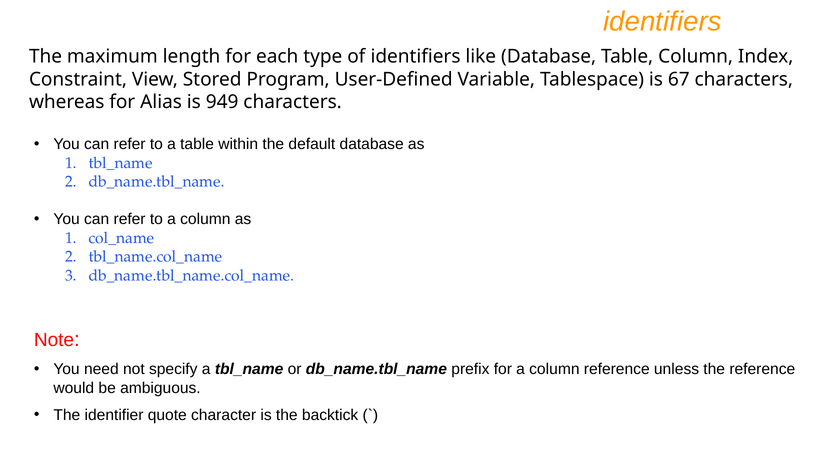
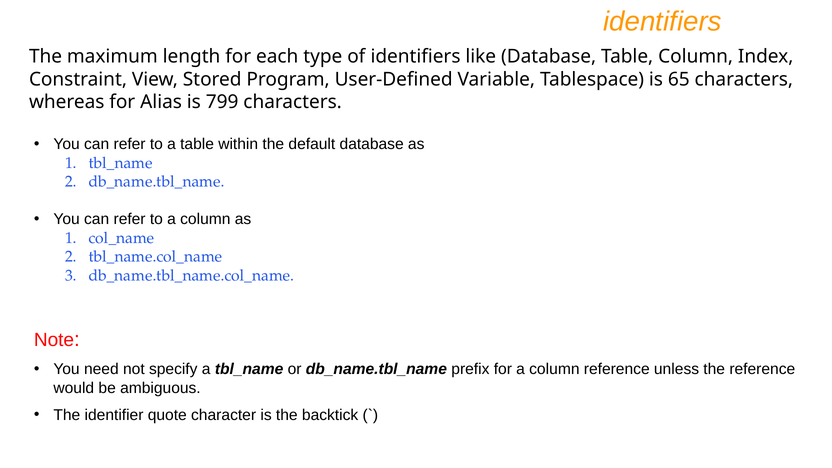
67: 67 -> 65 (679, 79)
949: 949 -> 799 (222, 102)
